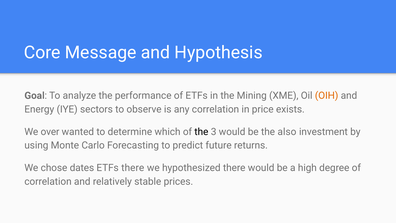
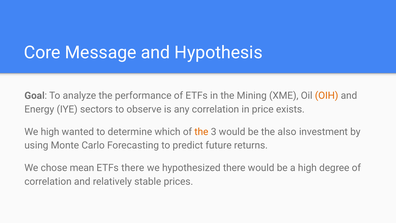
We over: over -> high (50, 132)
the colour: black -> orange (201, 132)
dates: dates -> mean (82, 168)
